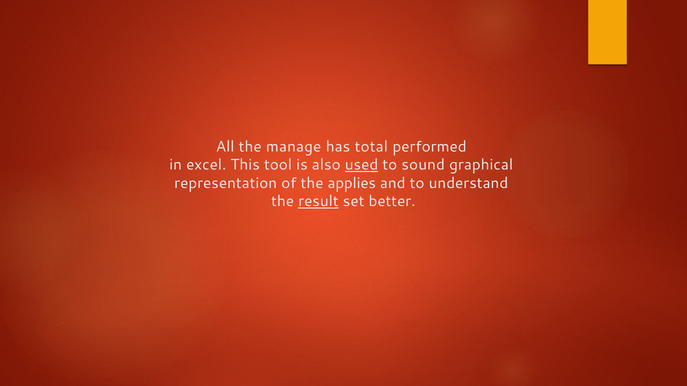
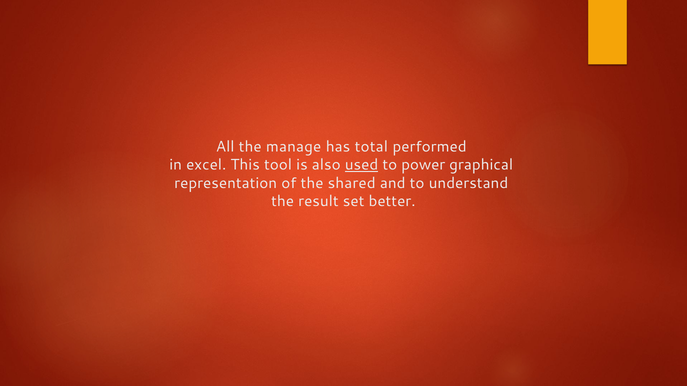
sound: sound -> power (423, 165)
applies: applies -> shared (352, 183)
result underline: present -> none (318, 202)
